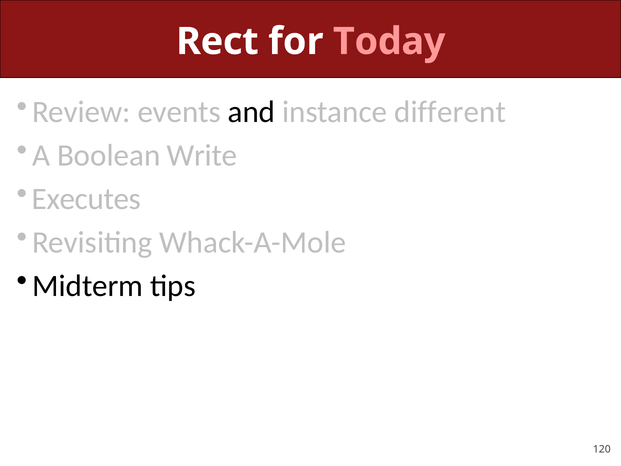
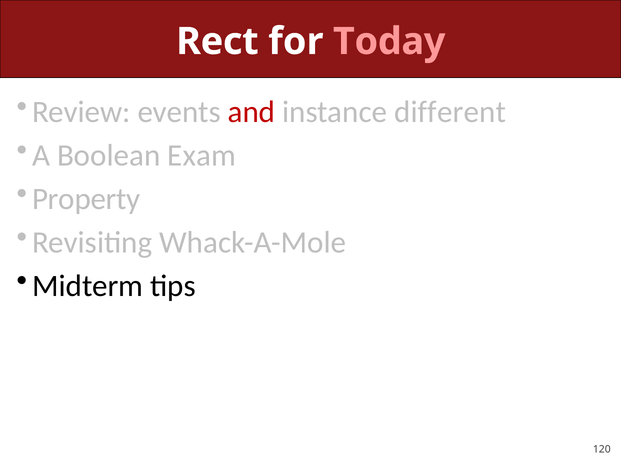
and colour: black -> red (251, 112)
Write: Write -> Exam (202, 155)
Executes: Executes -> Property (86, 199)
